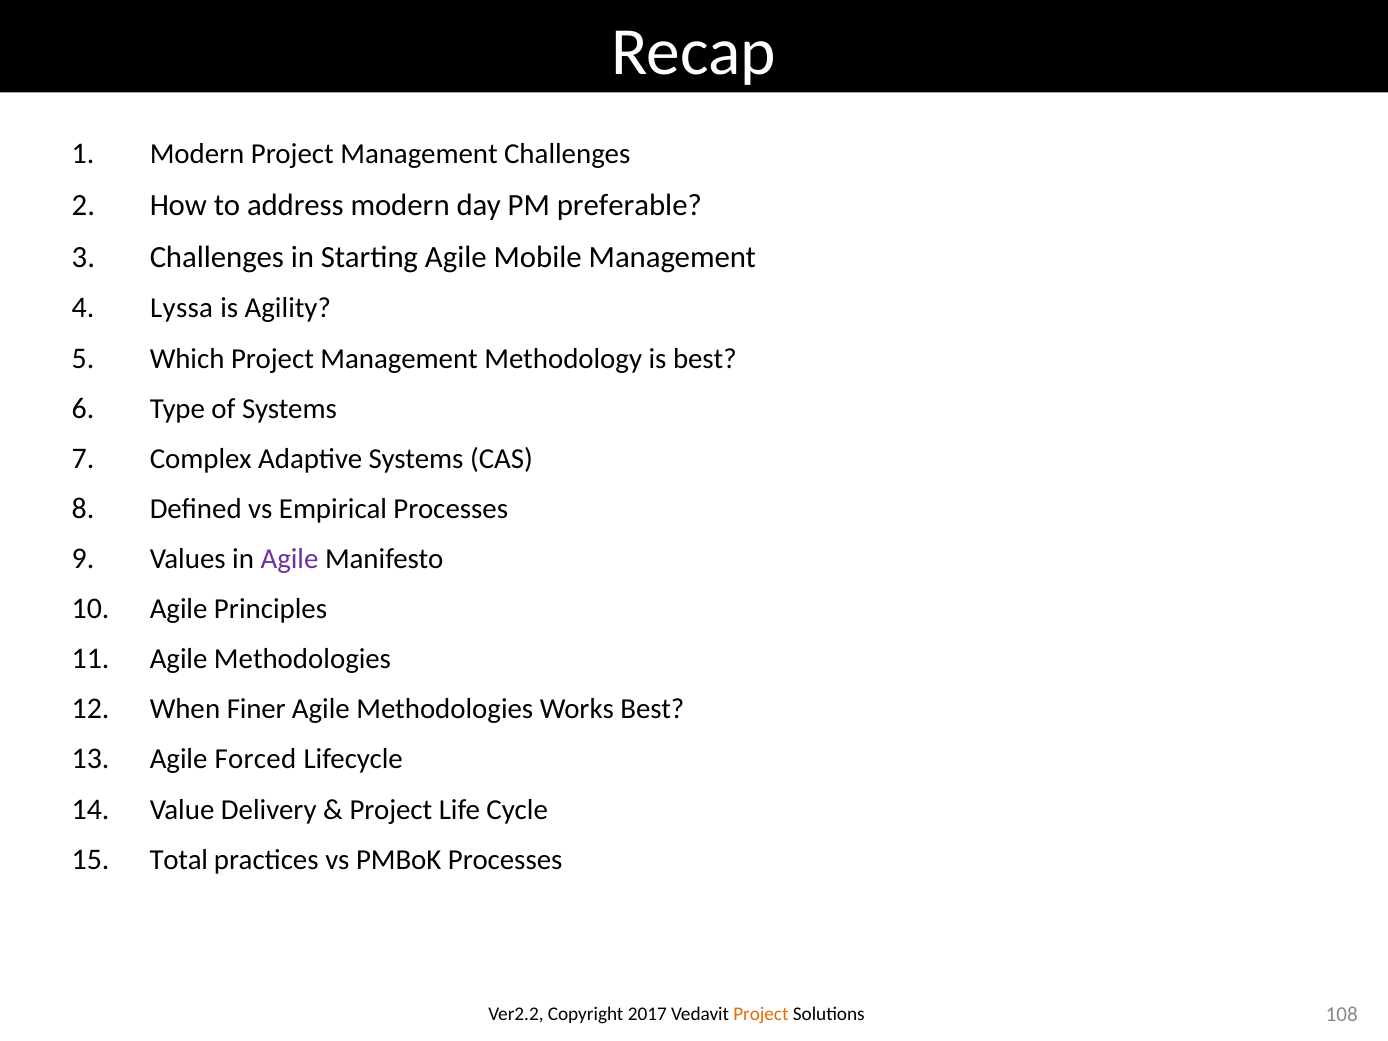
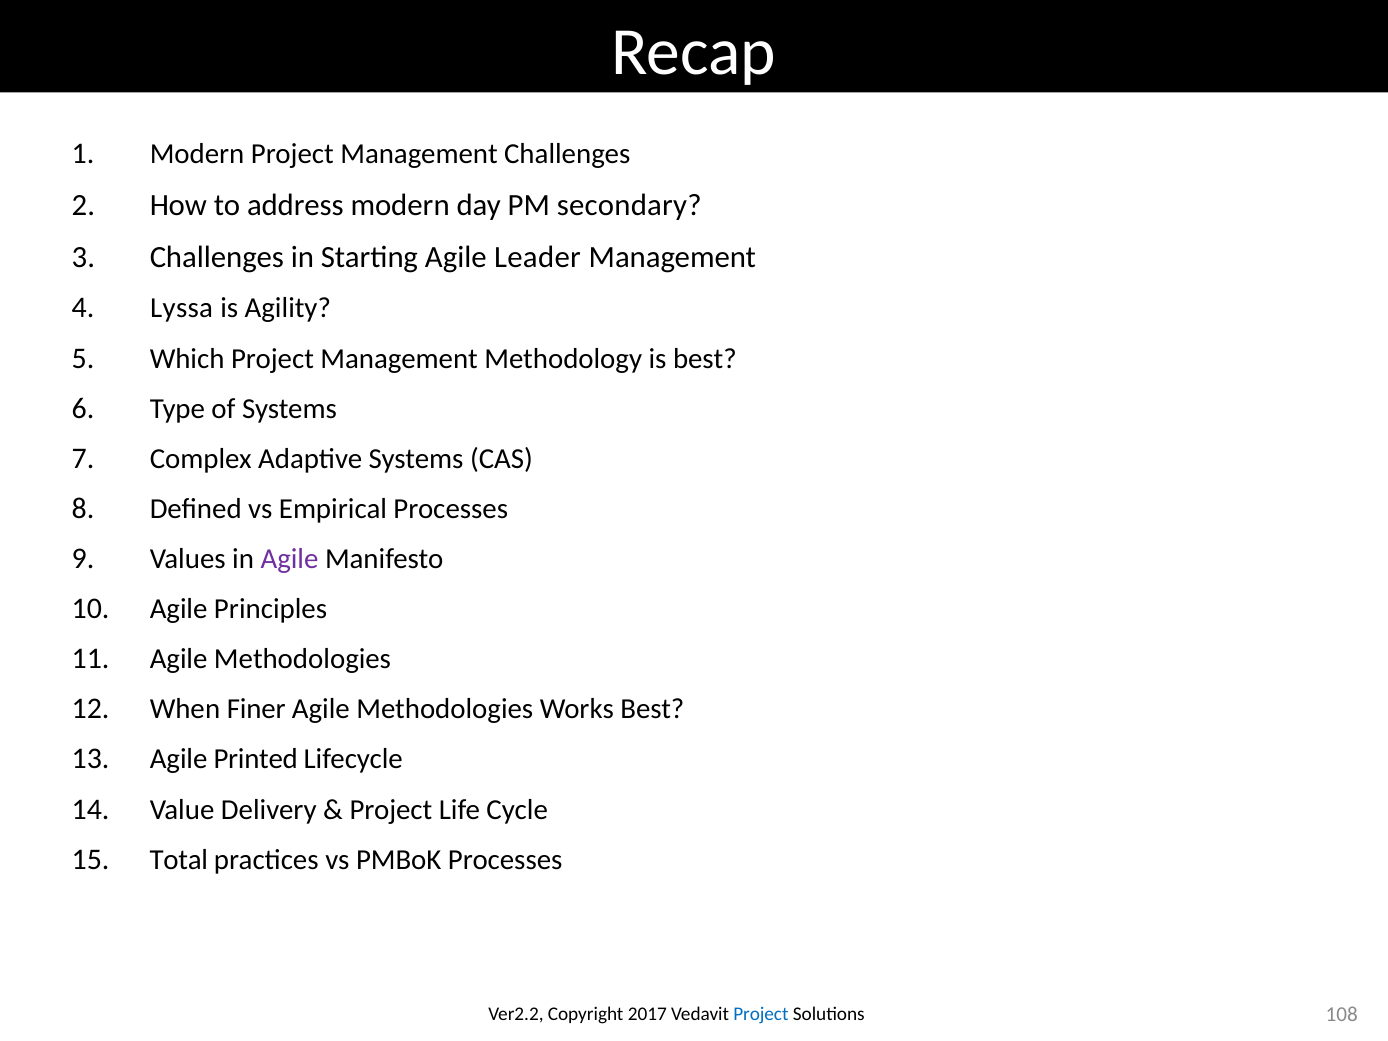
preferable: preferable -> secondary (629, 205)
Mobile: Mobile -> Leader (537, 257)
Forced: Forced -> Printed (256, 759)
Project colour: orange -> blue (761, 1014)
